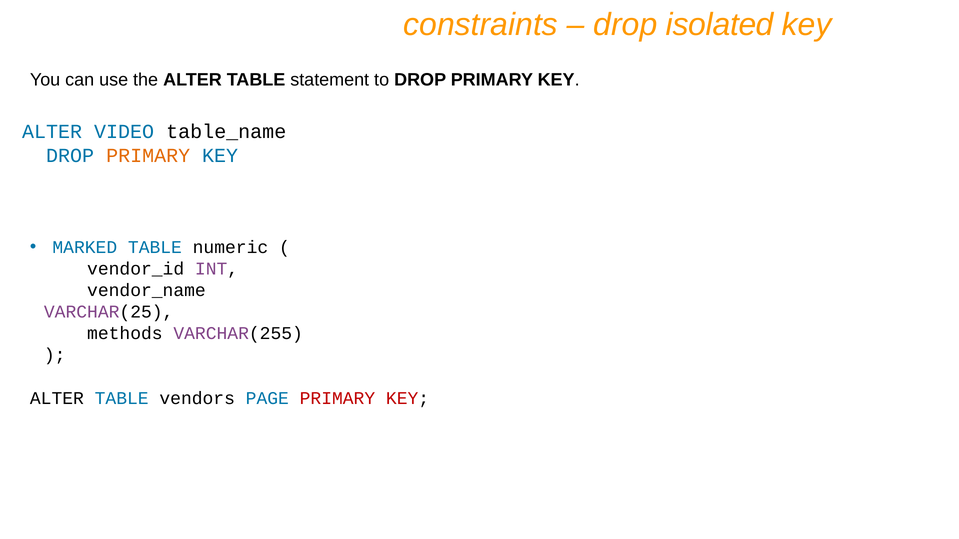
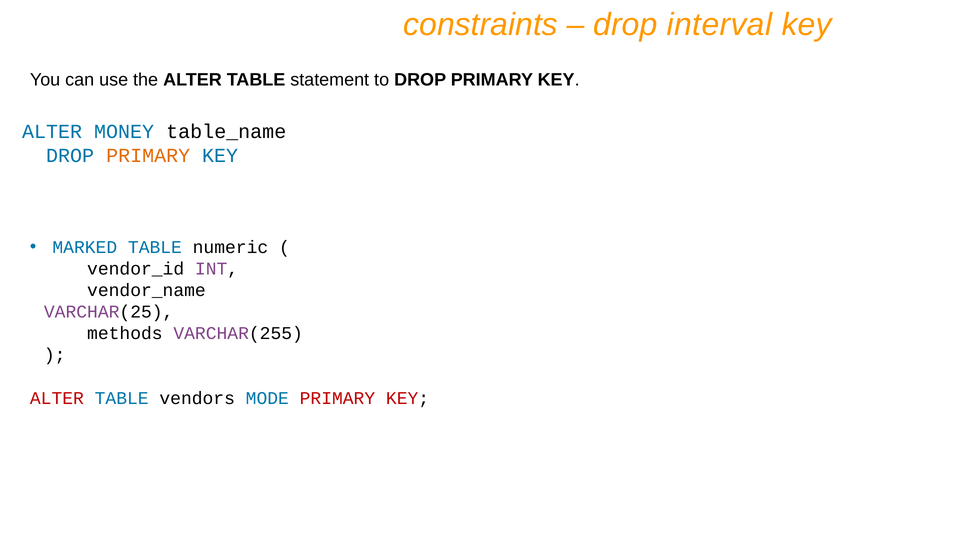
isolated: isolated -> interval (719, 25)
VIDEO: VIDEO -> MONEY (124, 132)
ALTER colour: black -> red (57, 399)
PAGE: PAGE -> MODE (267, 399)
